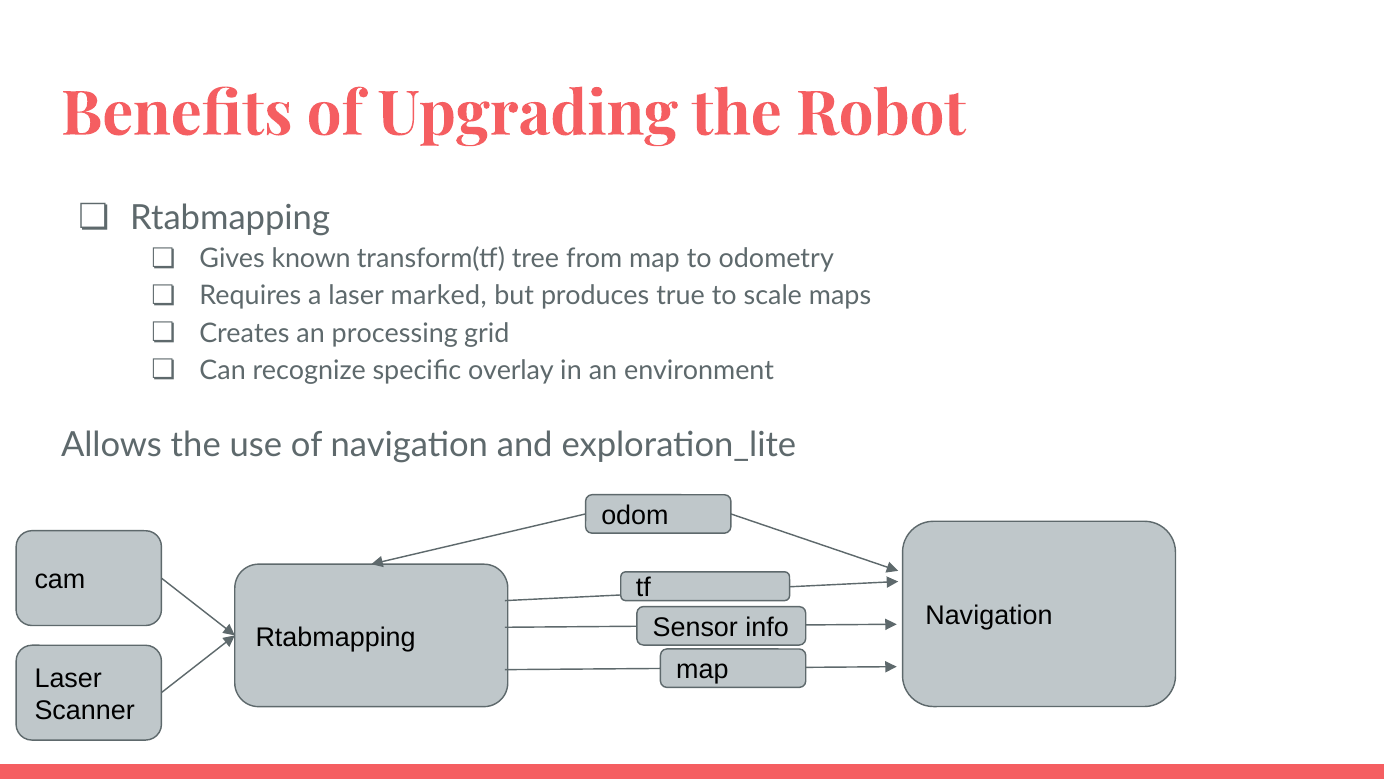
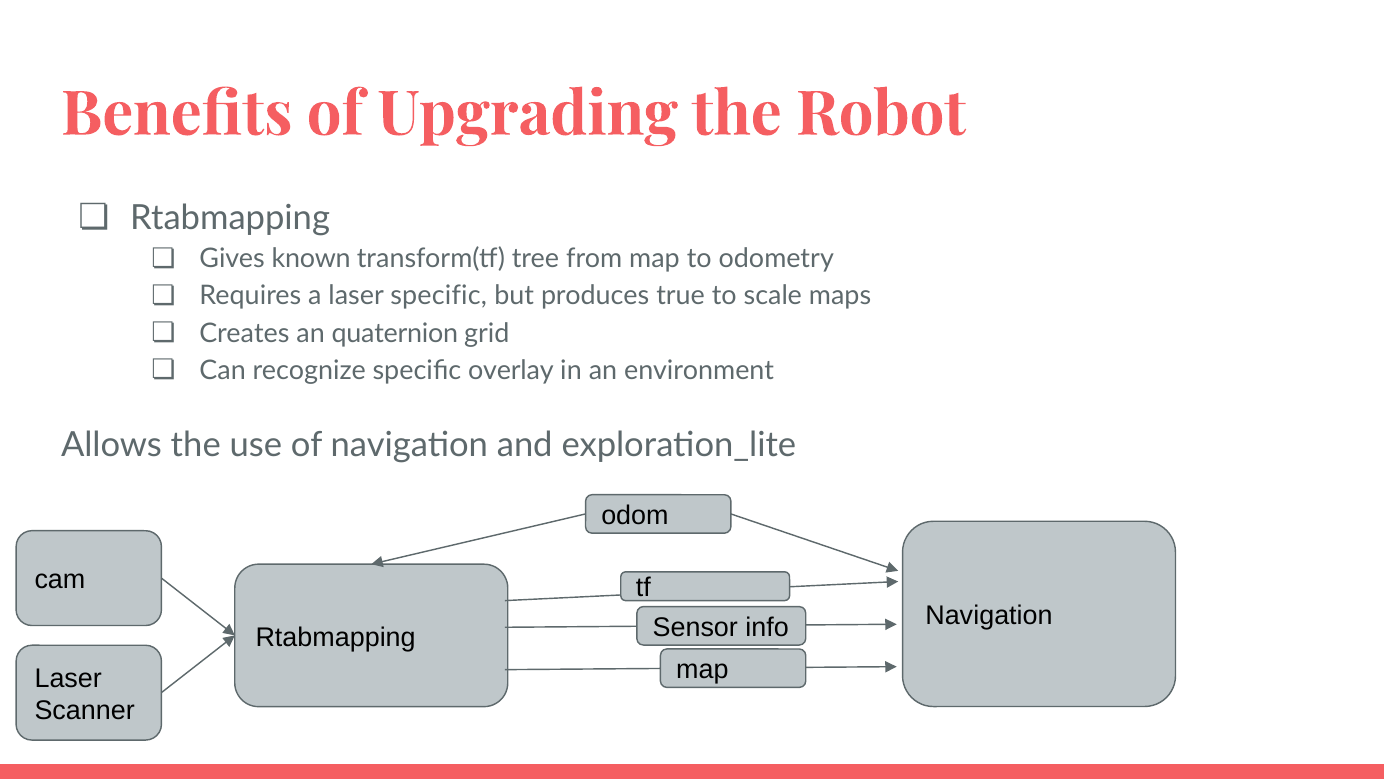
laser marked: marked -> specific (439, 296)
processing: processing -> quaternion (395, 333)
